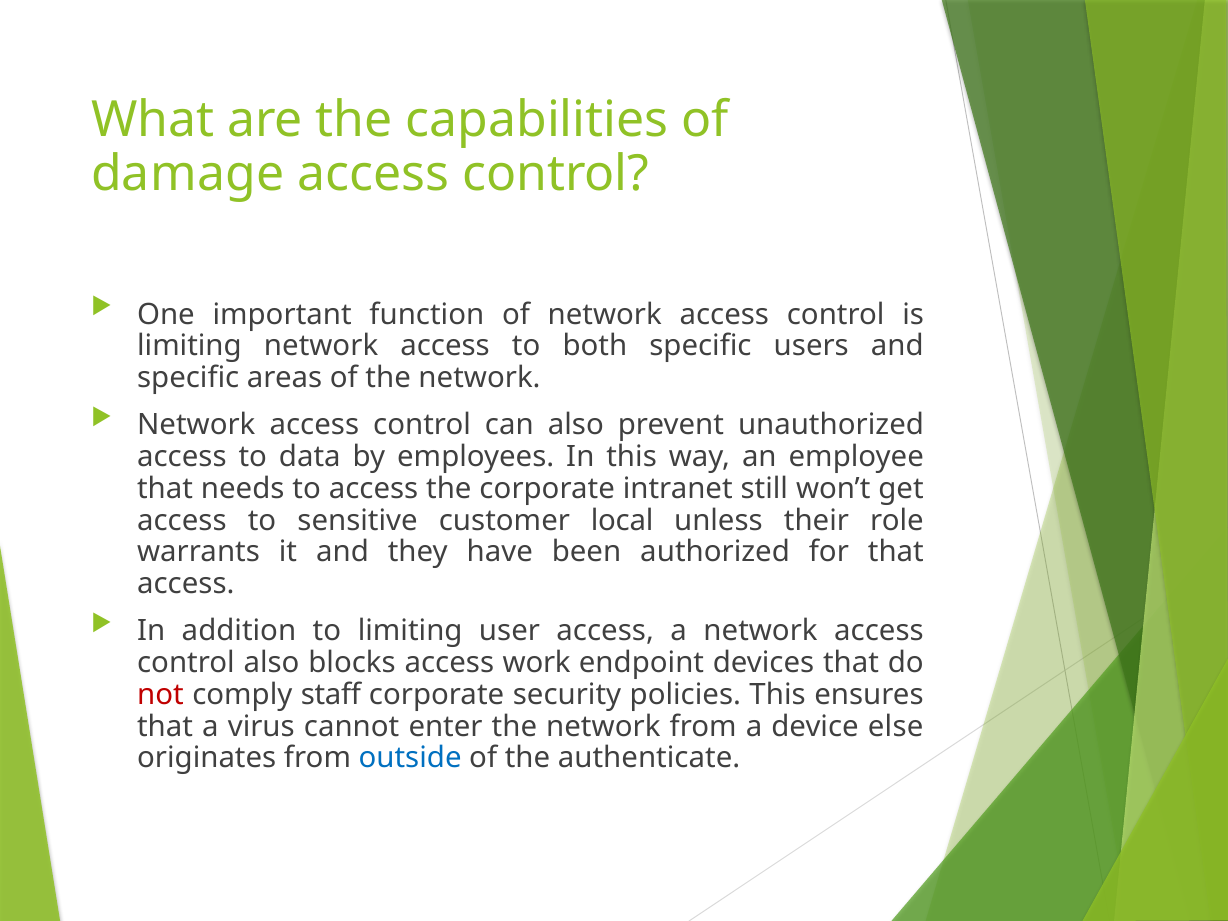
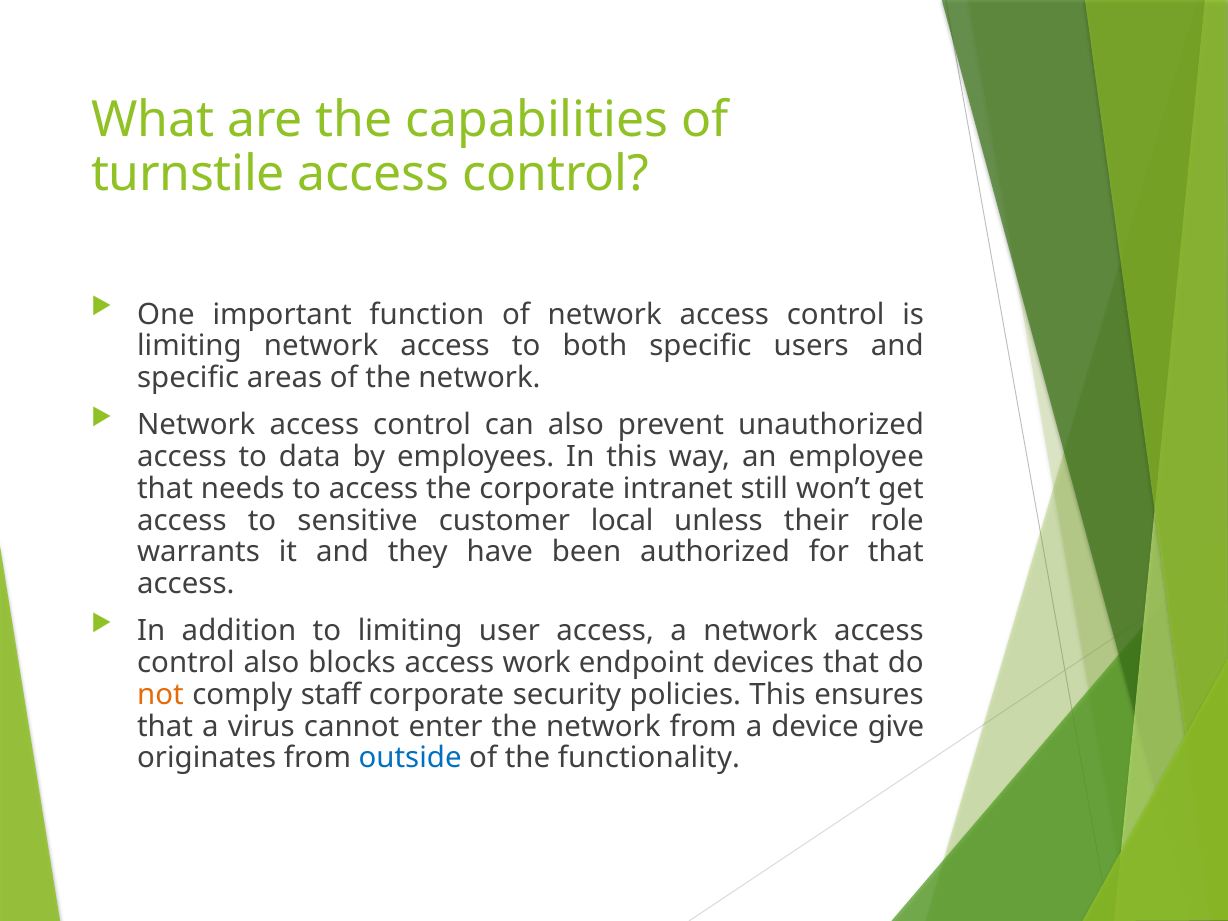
damage: damage -> turnstile (188, 174)
not colour: red -> orange (160, 695)
else: else -> give (896, 726)
authenticate: authenticate -> functionality (649, 758)
